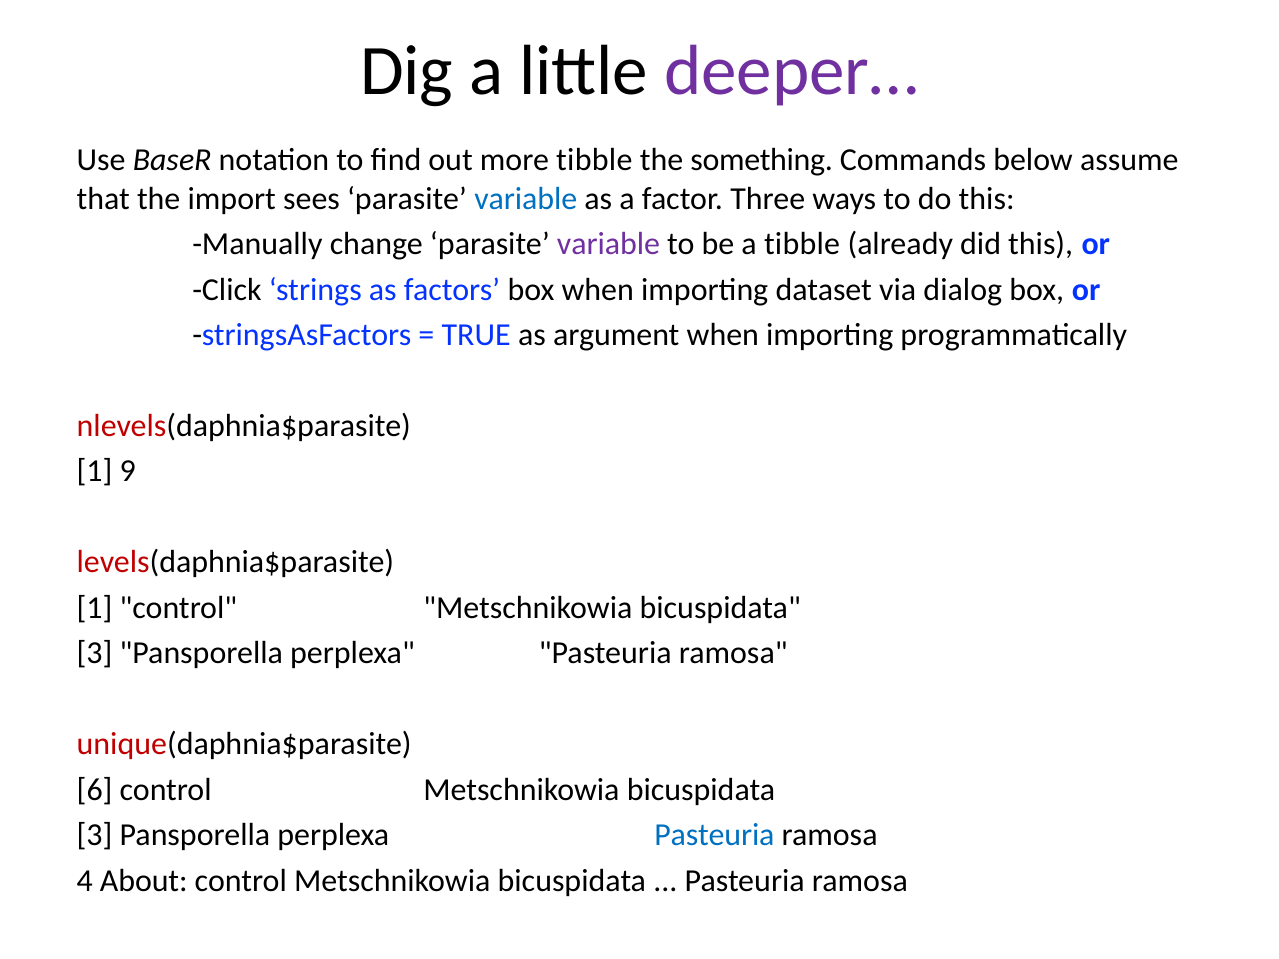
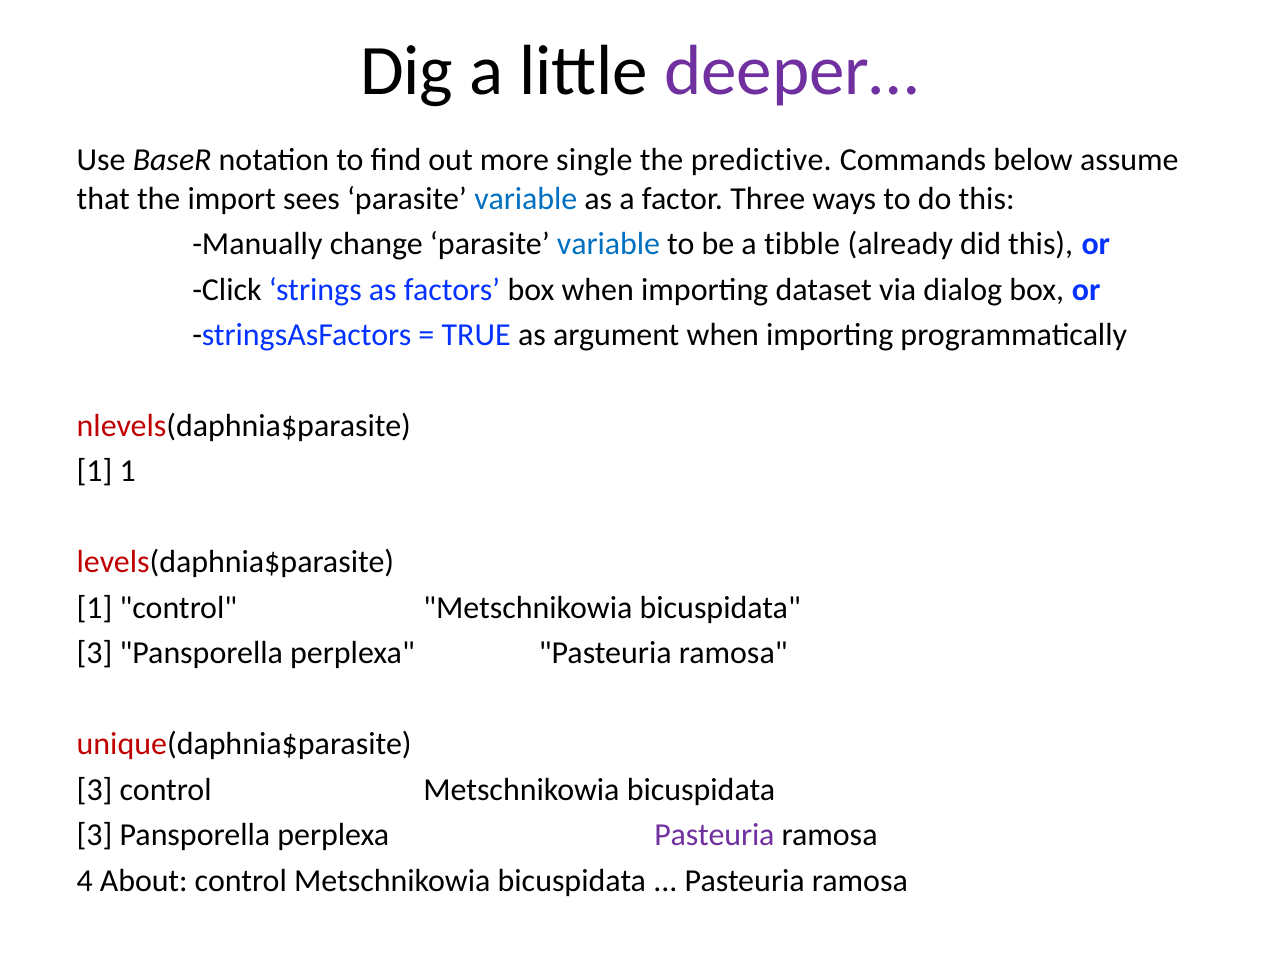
more tibble: tibble -> single (594, 160)
something: something -> predictive (761, 160)
variable colour: purple -> blue (608, 244)
1 9: 9 -> 1 (128, 471)
6: 6 -> 3 (95, 790)
Pasteuria colour: blue -> purple (714, 835)
